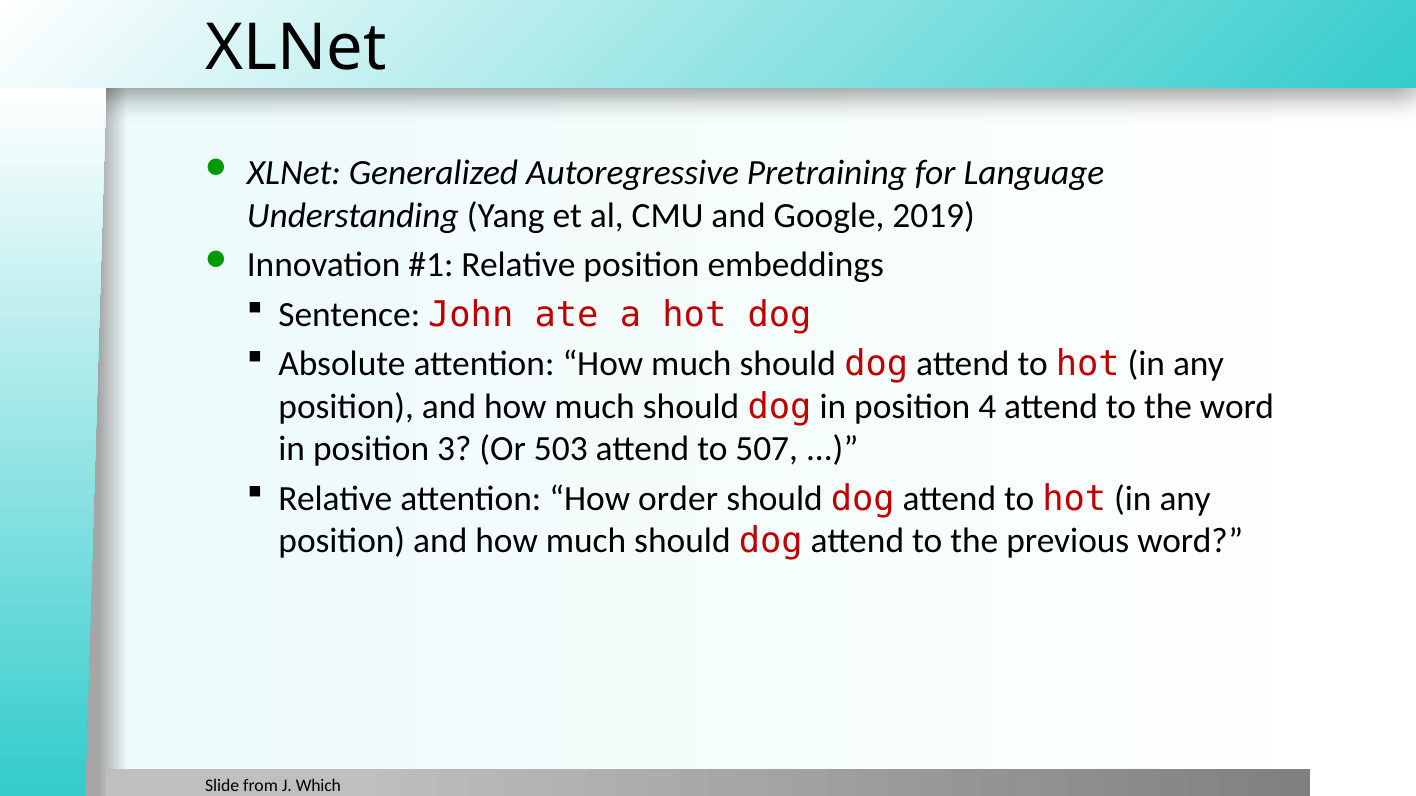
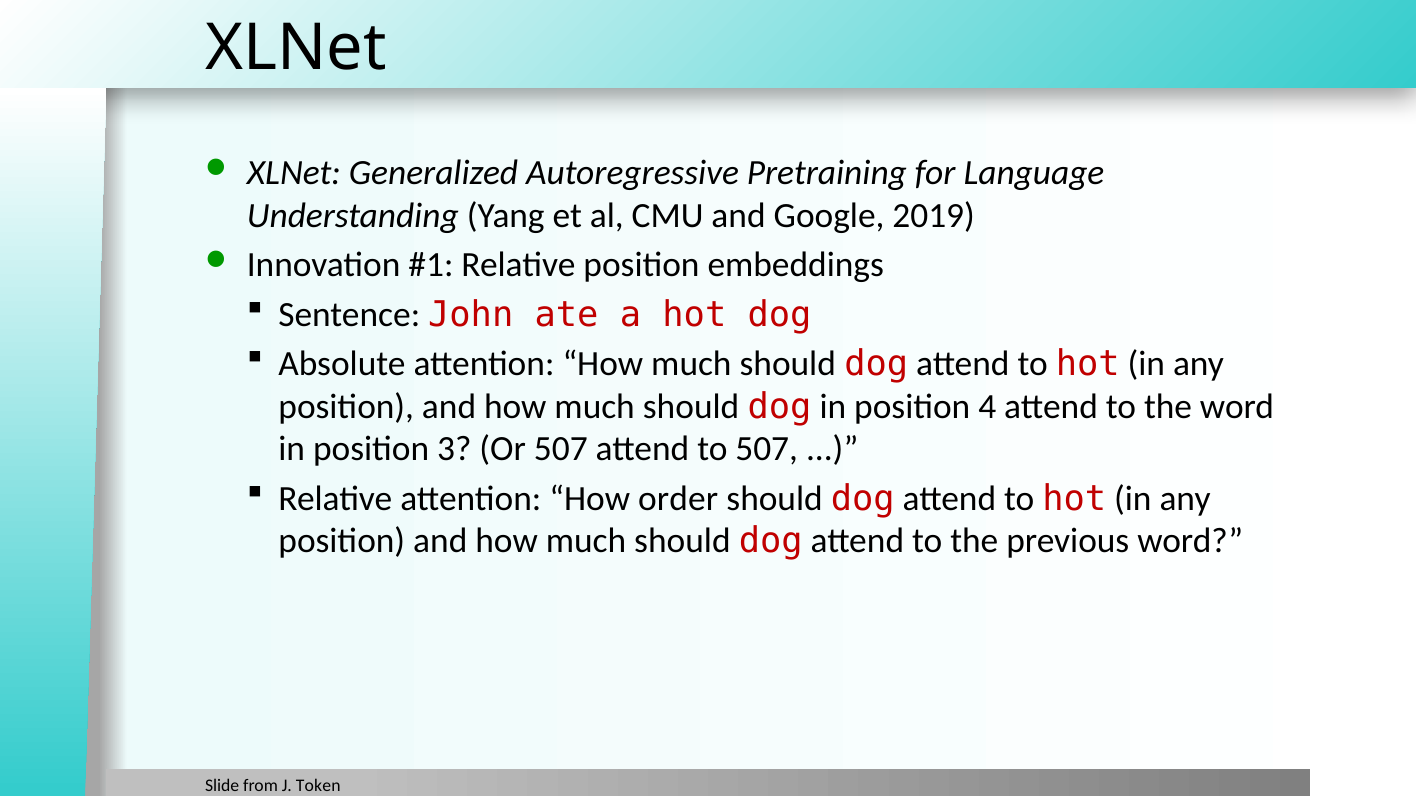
Or 503: 503 -> 507 (561, 449)
Which: Which -> Token (318, 786)
